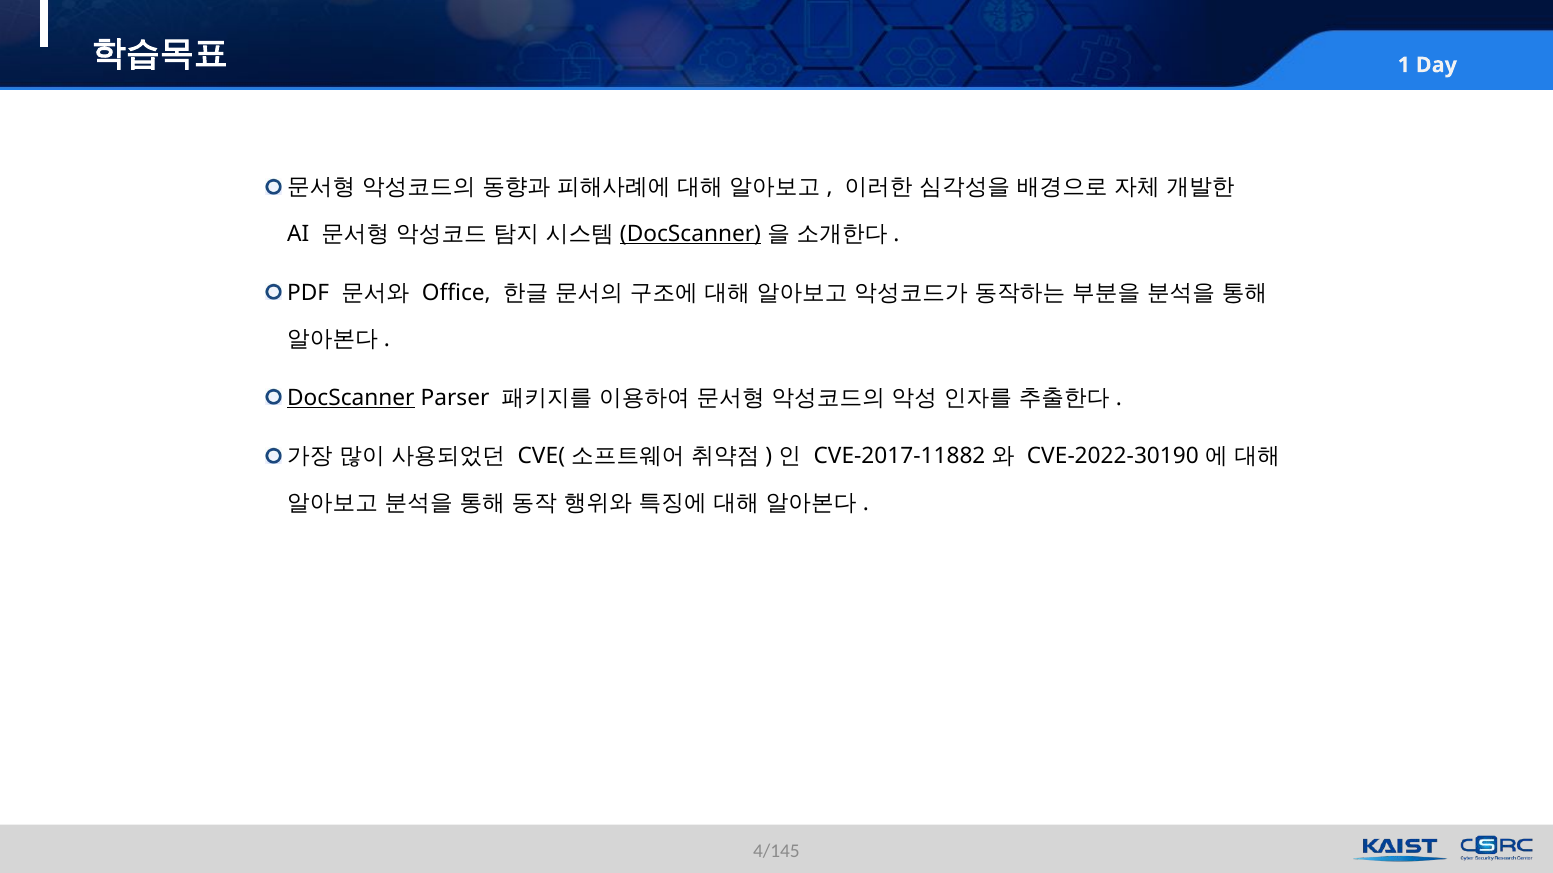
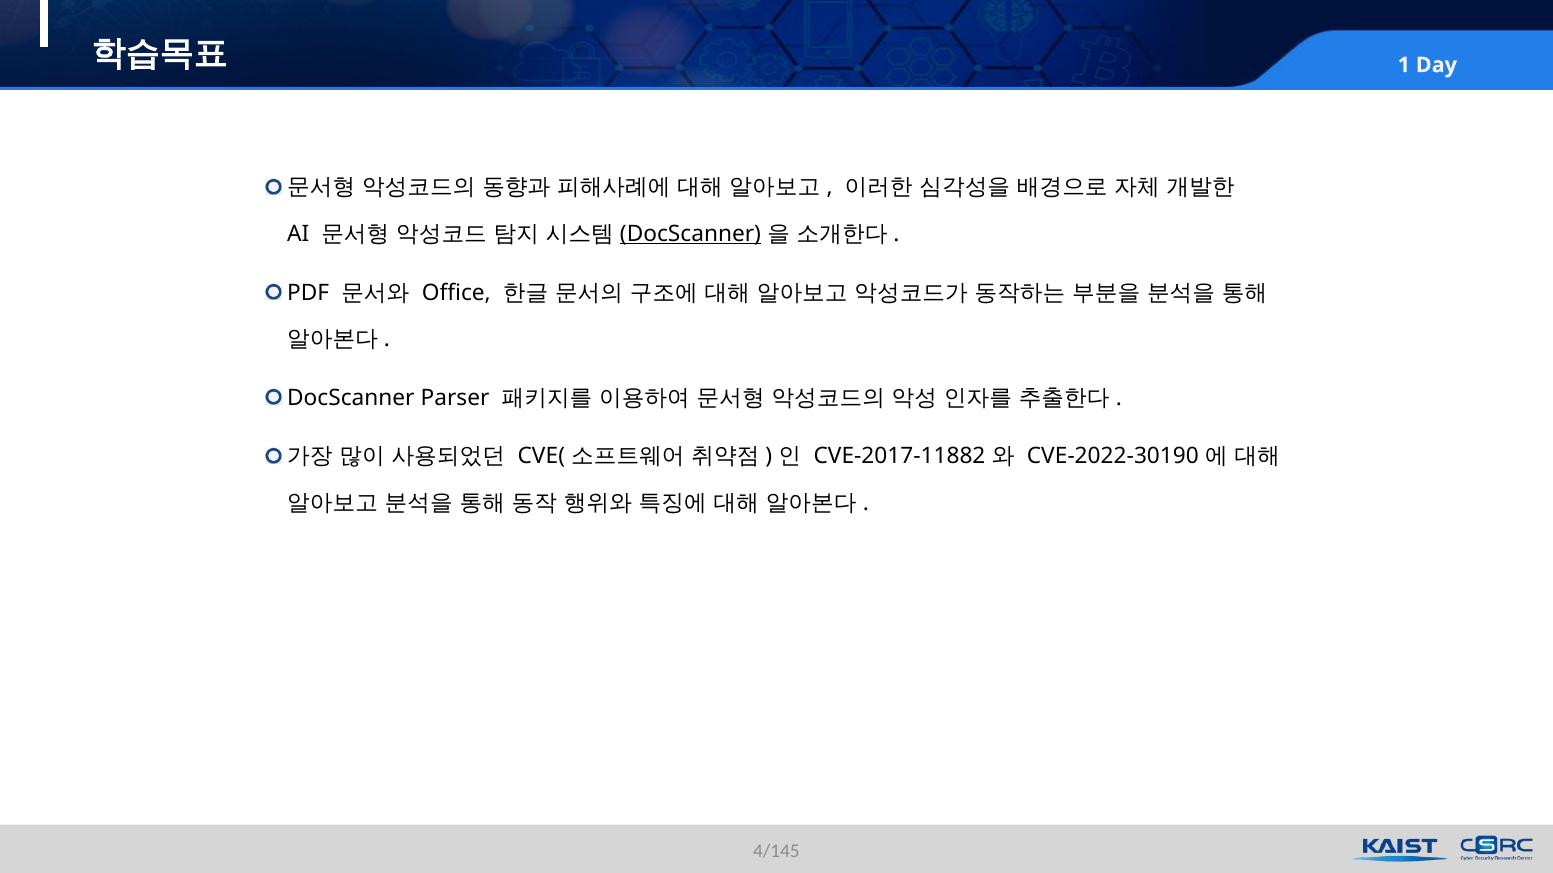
DocScanner underline: present -> none (351, 398)
